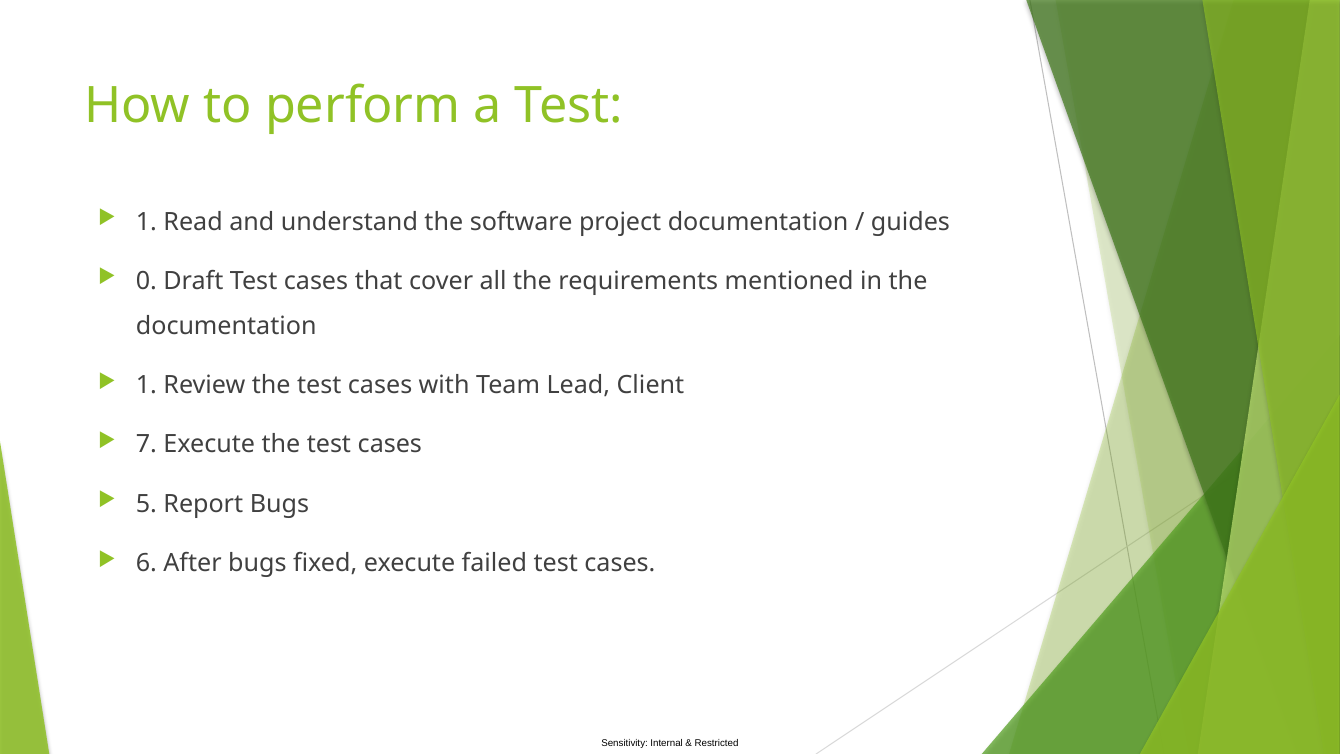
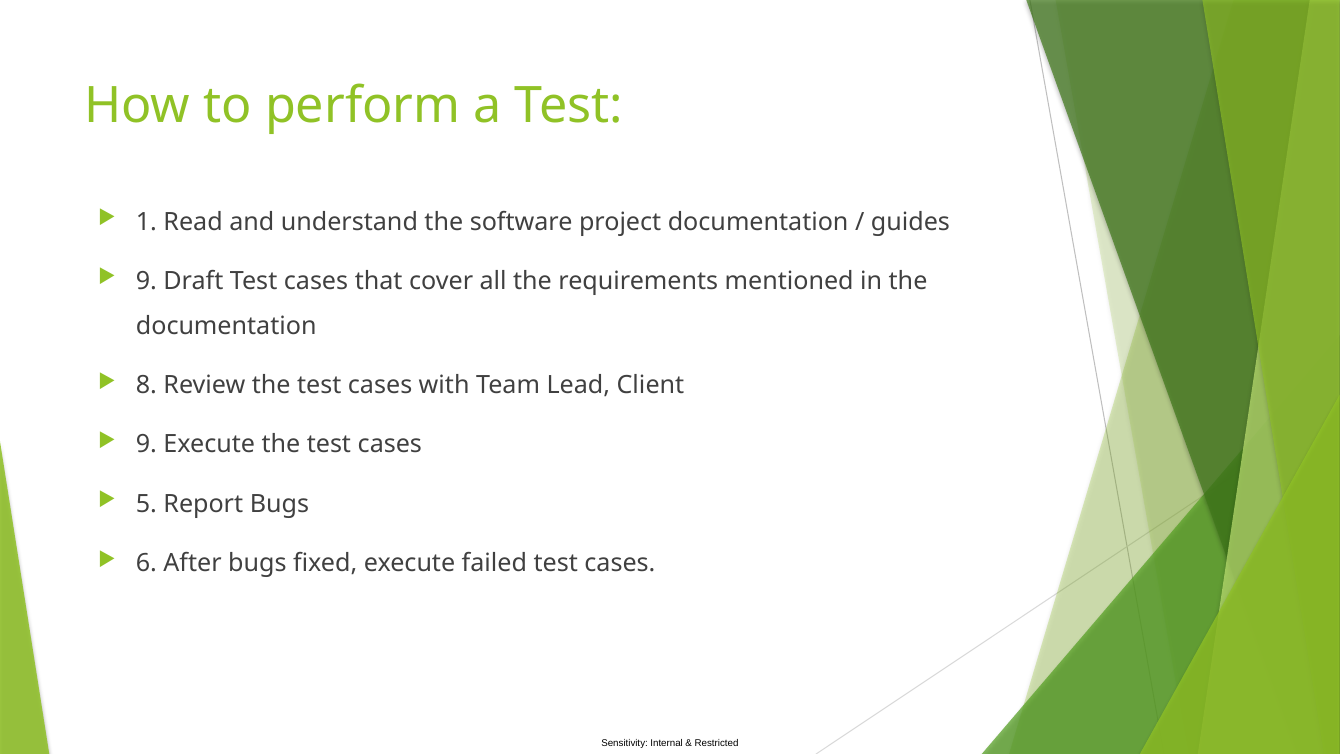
0: 0 -> 9 (146, 281)
1: 1 -> 8 (146, 385)
7: 7 -> 9 (146, 445)
